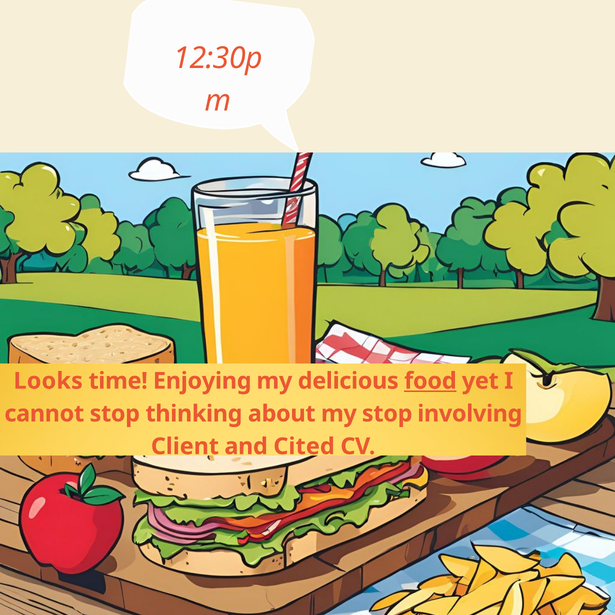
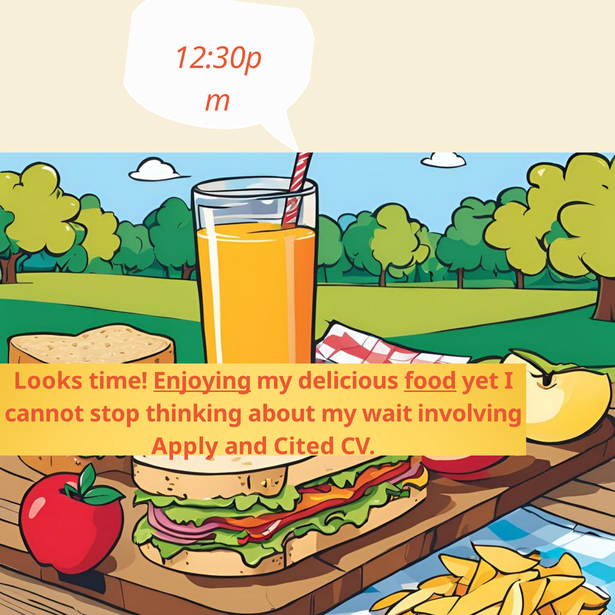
Enjoying underline: none -> present (202, 381)
my stop: stop -> wait (387, 414)
Client: Client -> Apply (185, 446)
